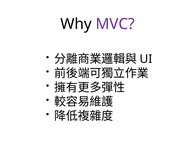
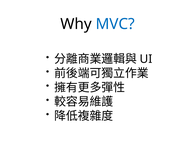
MVC colour: purple -> blue (115, 24)
